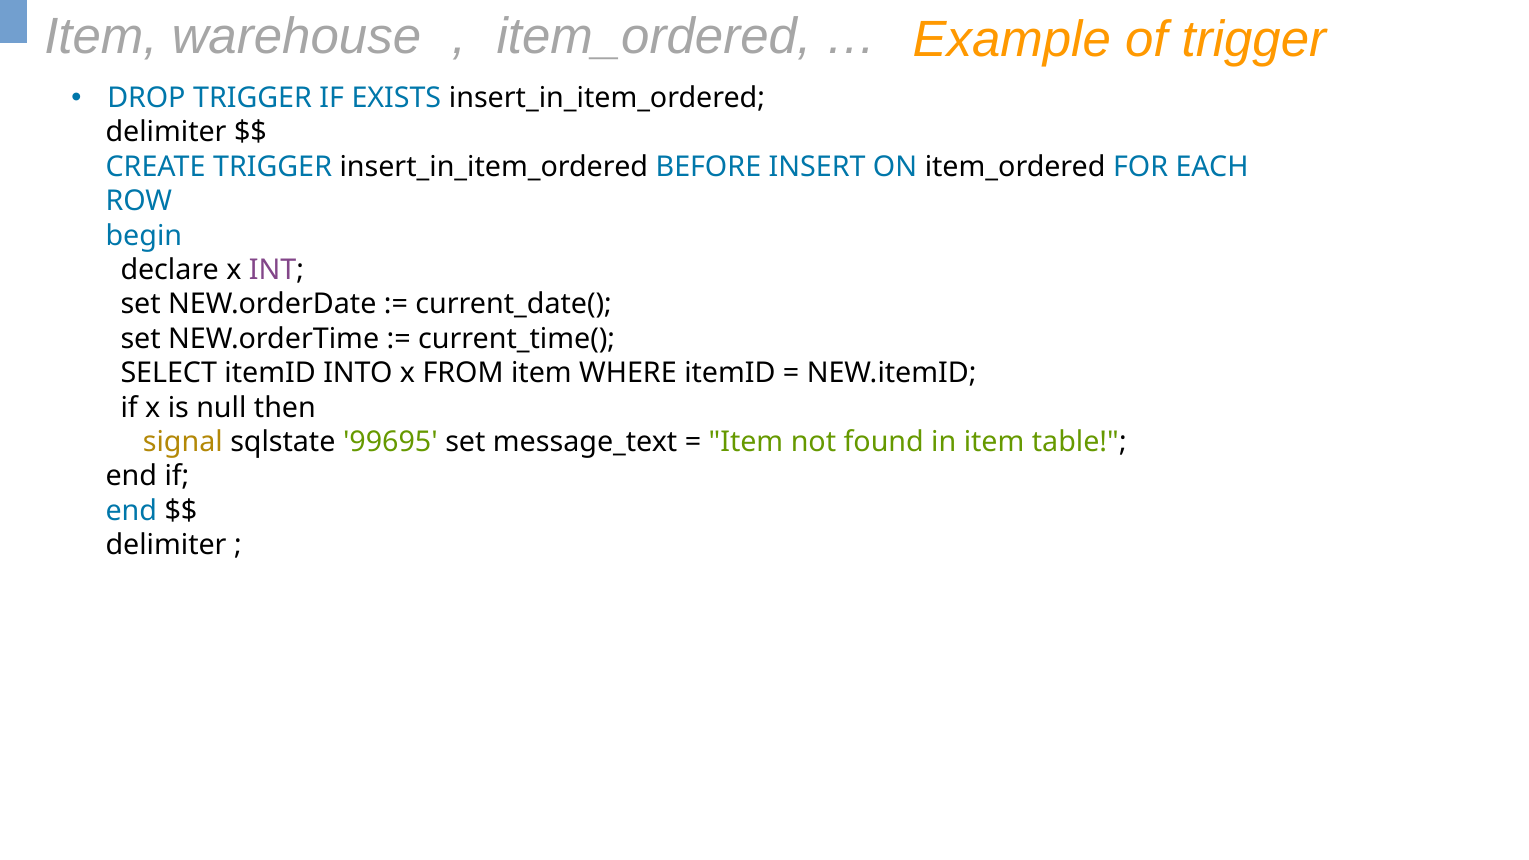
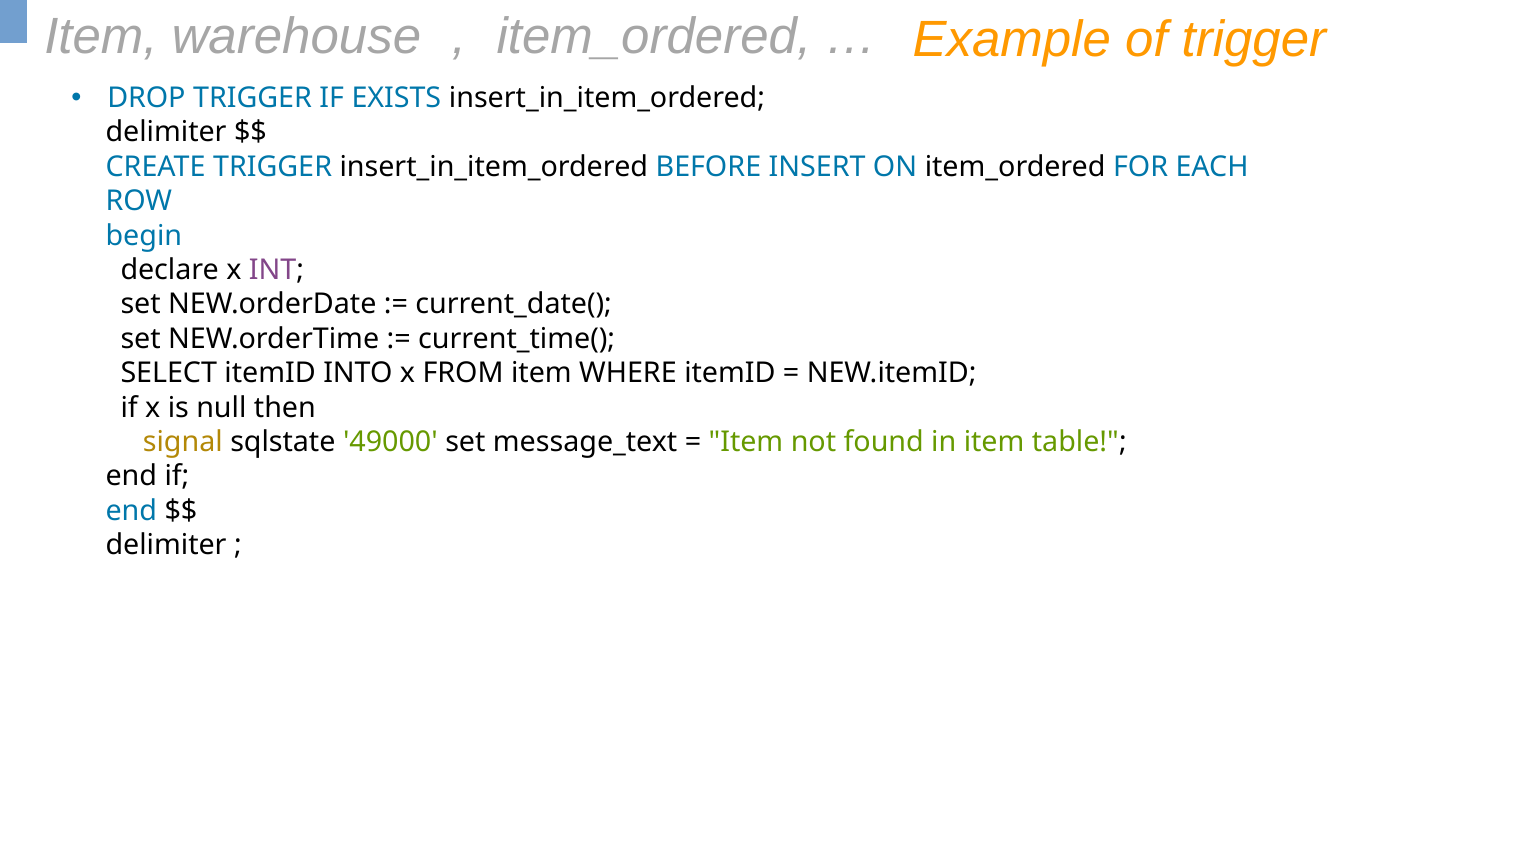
99695: 99695 -> 49000 (390, 442)
